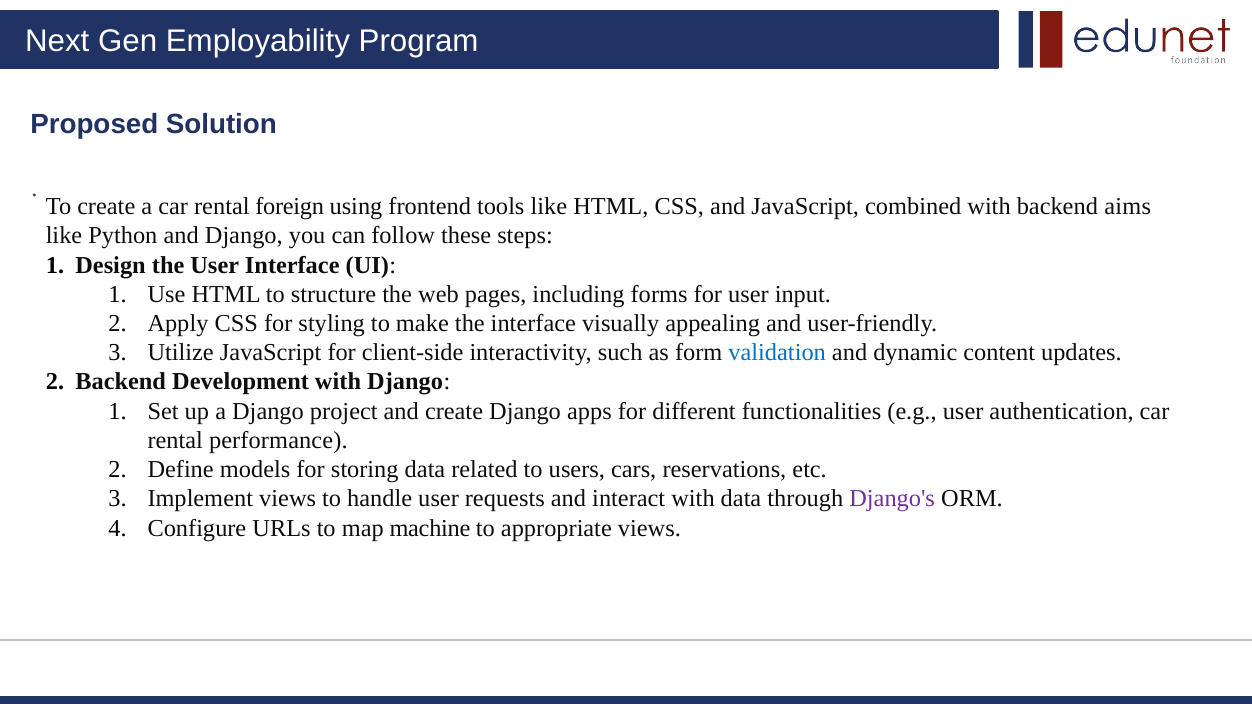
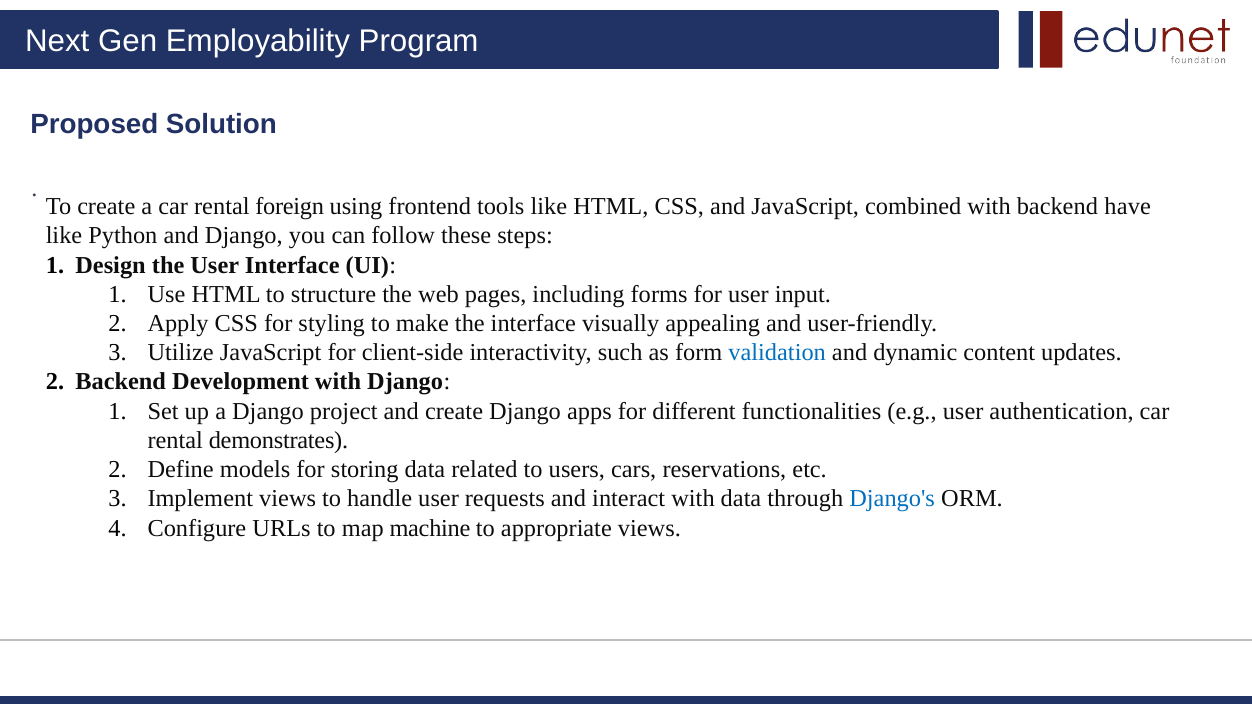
aims: aims -> have (1128, 207)
performance: performance -> demonstrates (279, 441)
Django's colour: purple -> blue (892, 499)
